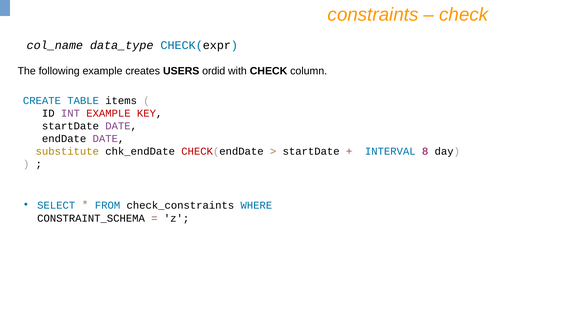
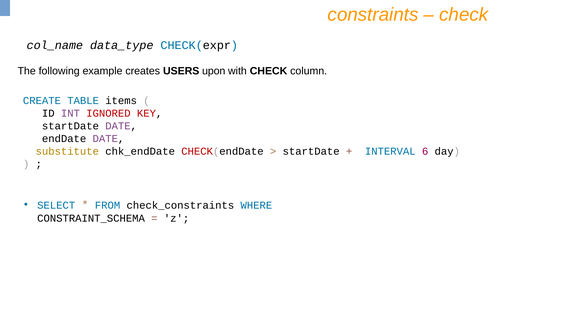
ordid: ordid -> upon (214, 71)
INT EXAMPLE: EXAMPLE -> IGNORED (108, 113)
8: 8 -> 6 (425, 151)
